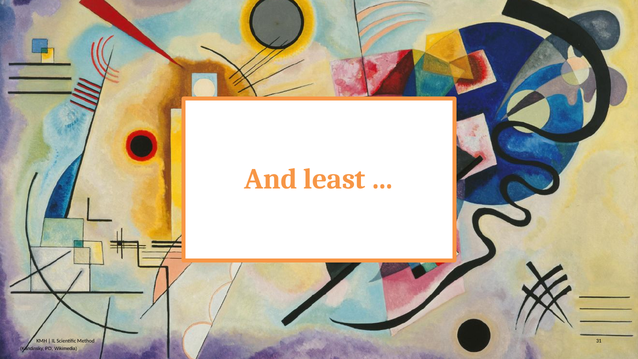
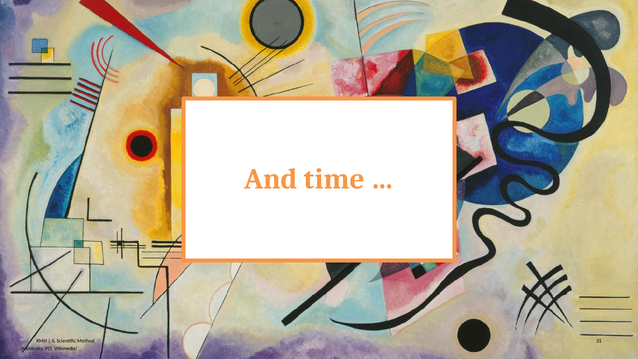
least: least -> time (334, 179)
